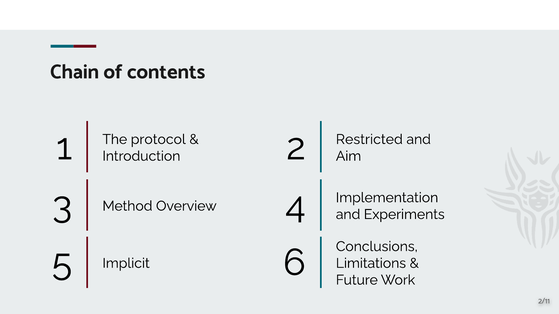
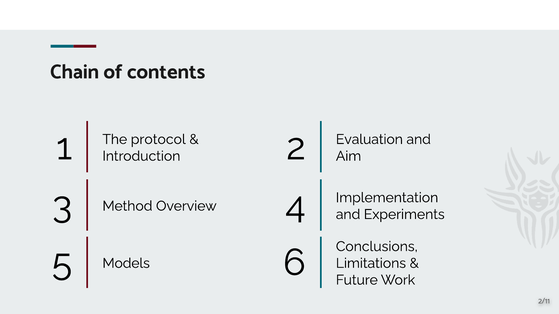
Restricted: Restricted -> Evaluation (369, 140)
Implicit: Implicit -> Models (126, 264)
